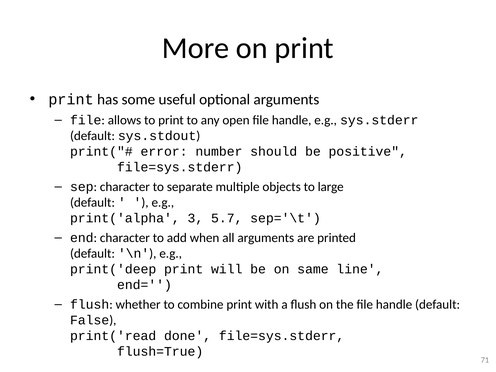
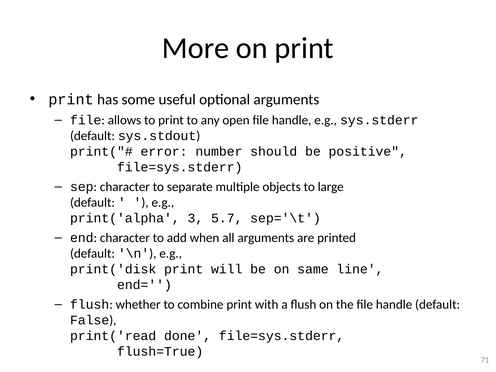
print('deep: print('deep -> print('disk (113, 269)
